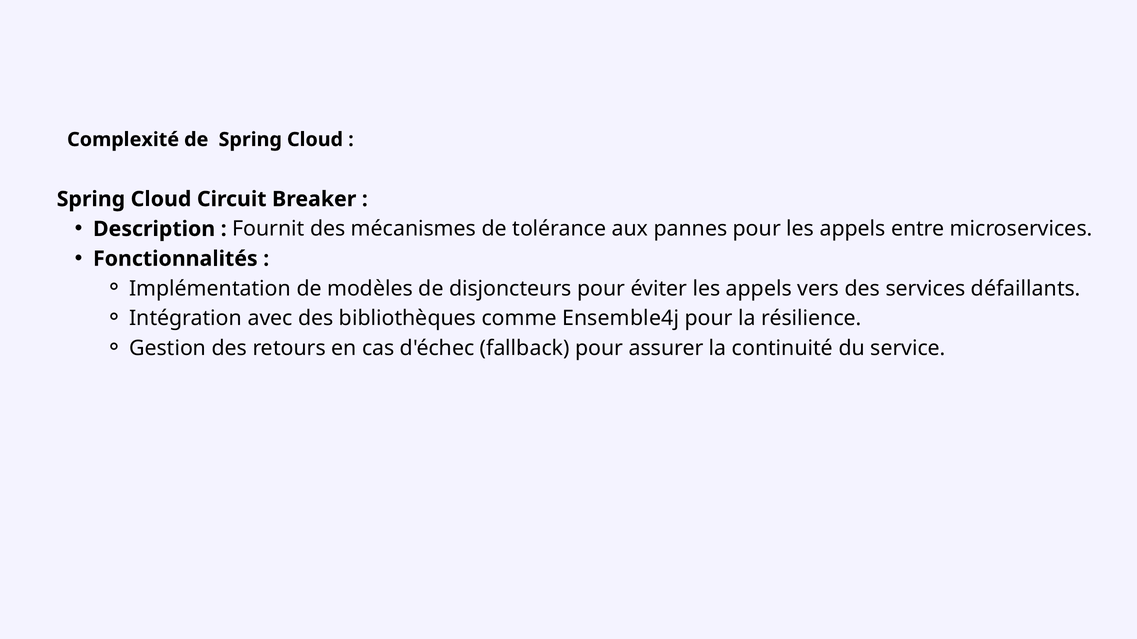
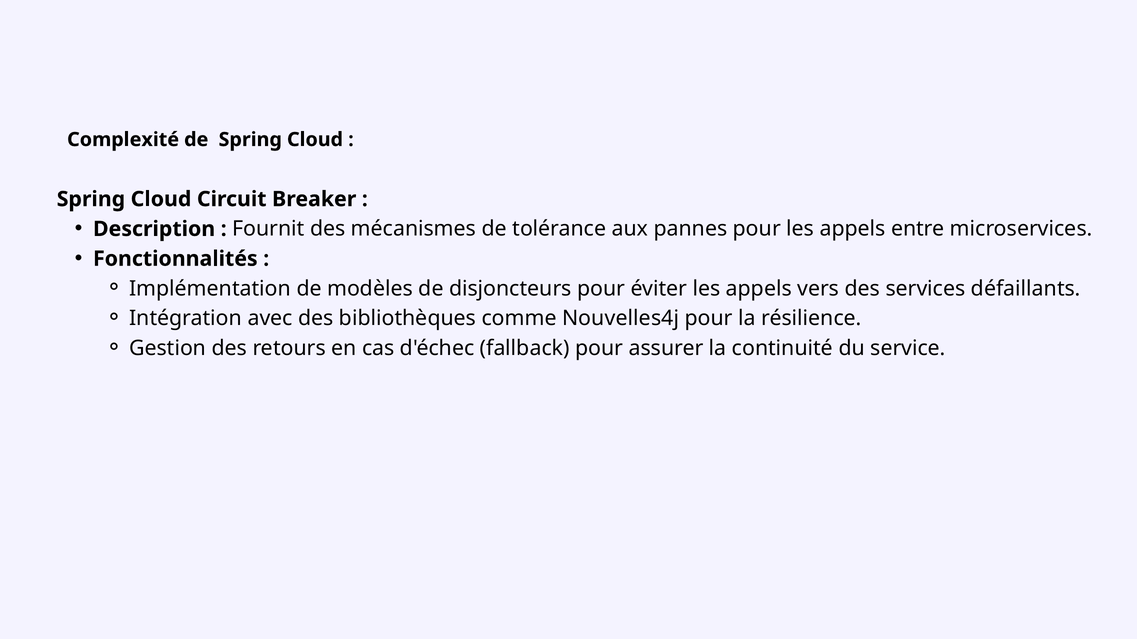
Ensemble4j: Ensemble4j -> Nouvelles4j (621, 319)
